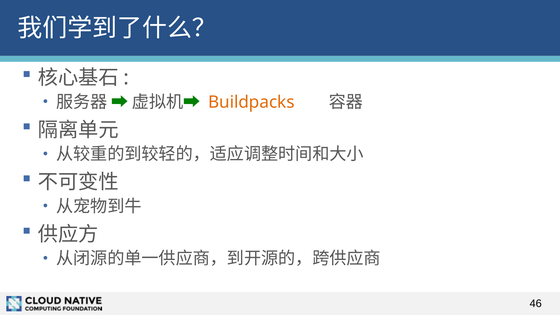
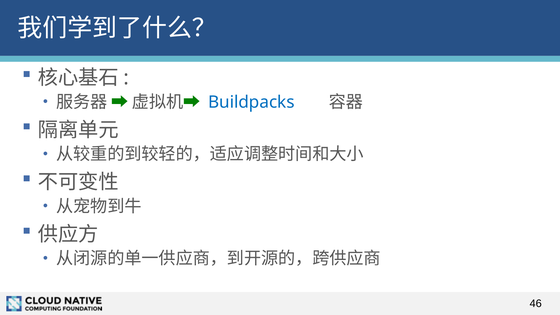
Buildpacks colour: orange -> blue (251, 102)
